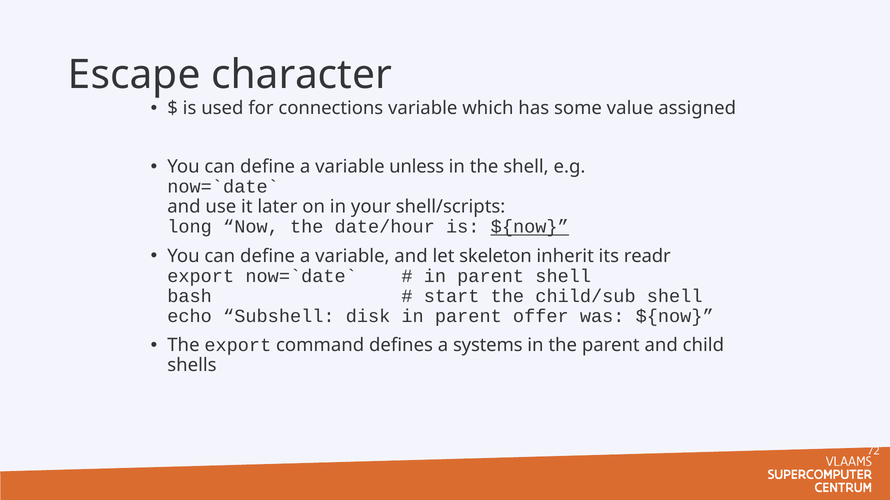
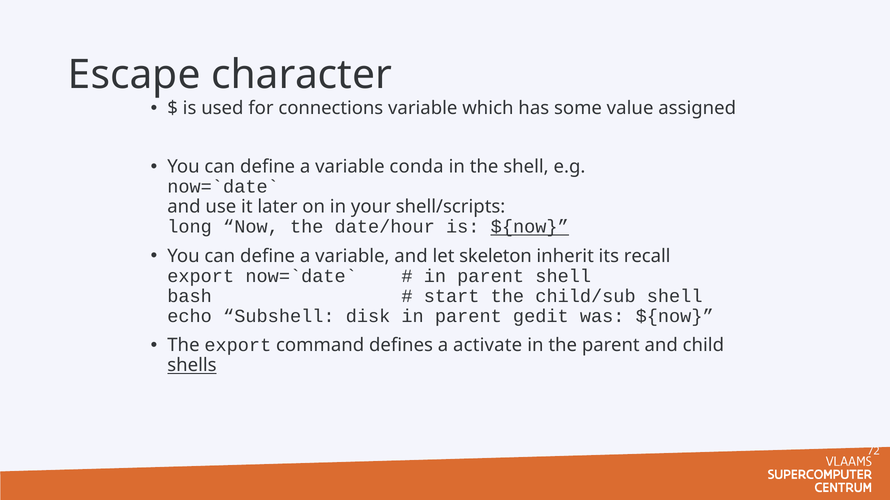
unless: unless -> conda (417, 167)
readr: readr -> recall (647, 256)
offer: offer -> gedit (541, 317)
systems: systems -> activate (488, 346)
shells underline: none -> present (192, 366)
